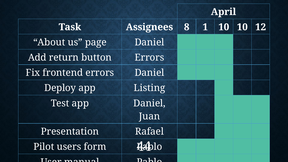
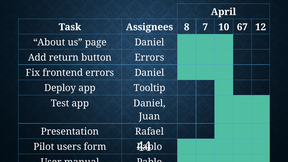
1: 1 -> 7 (205, 27)
10 10: 10 -> 67 (242, 27)
Listing: Listing -> Tooltip (150, 88)
